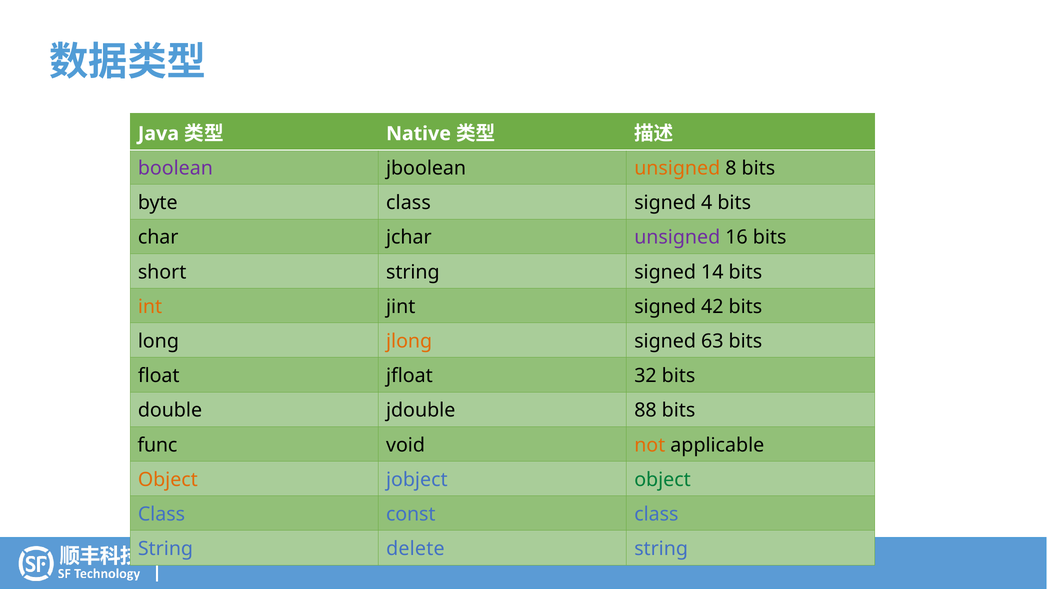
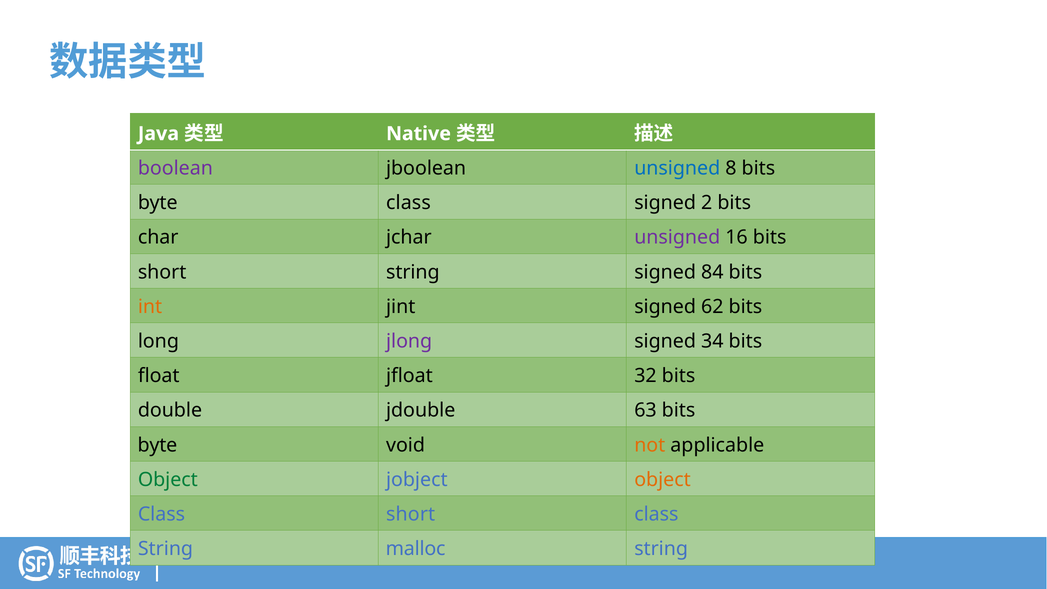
unsigned colour: orange -> blue (677, 168)
4: 4 -> 2 (707, 203)
14: 14 -> 84 (712, 272)
42: 42 -> 62 (712, 307)
jlong colour: orange -> purple (409, 341)
63: 63 -> 34 (712, 341)
88: 88 -> 63 (645, 410)
func: func -> byte (157, 445)
Object colour: orange -> green (168, 480)
object colour: green -> orange (663, 480)
Class const: const -> short (411, 514)
delete: delete -> malloc (416, 549)
